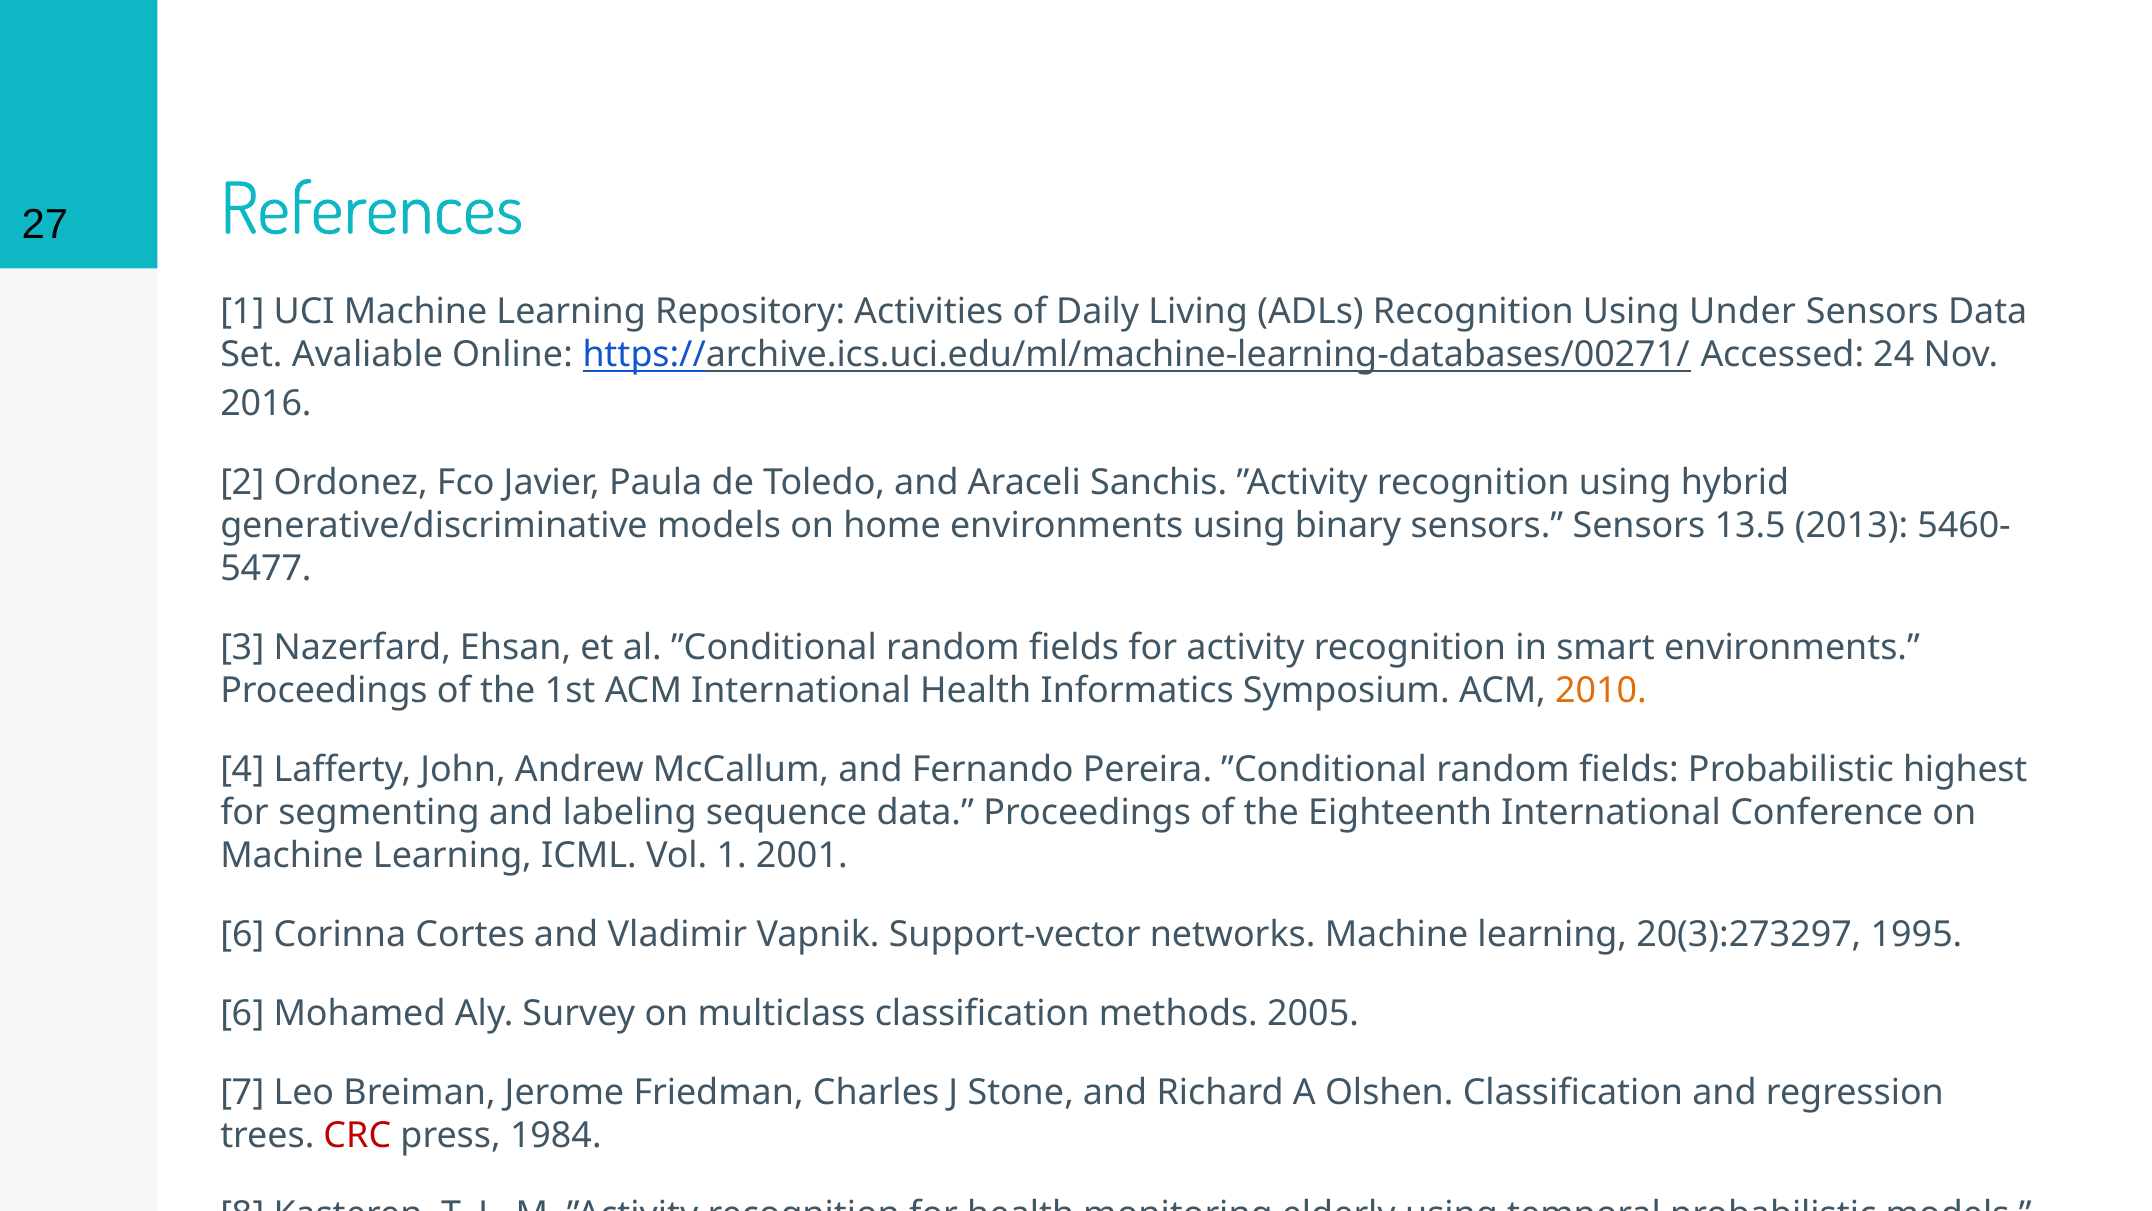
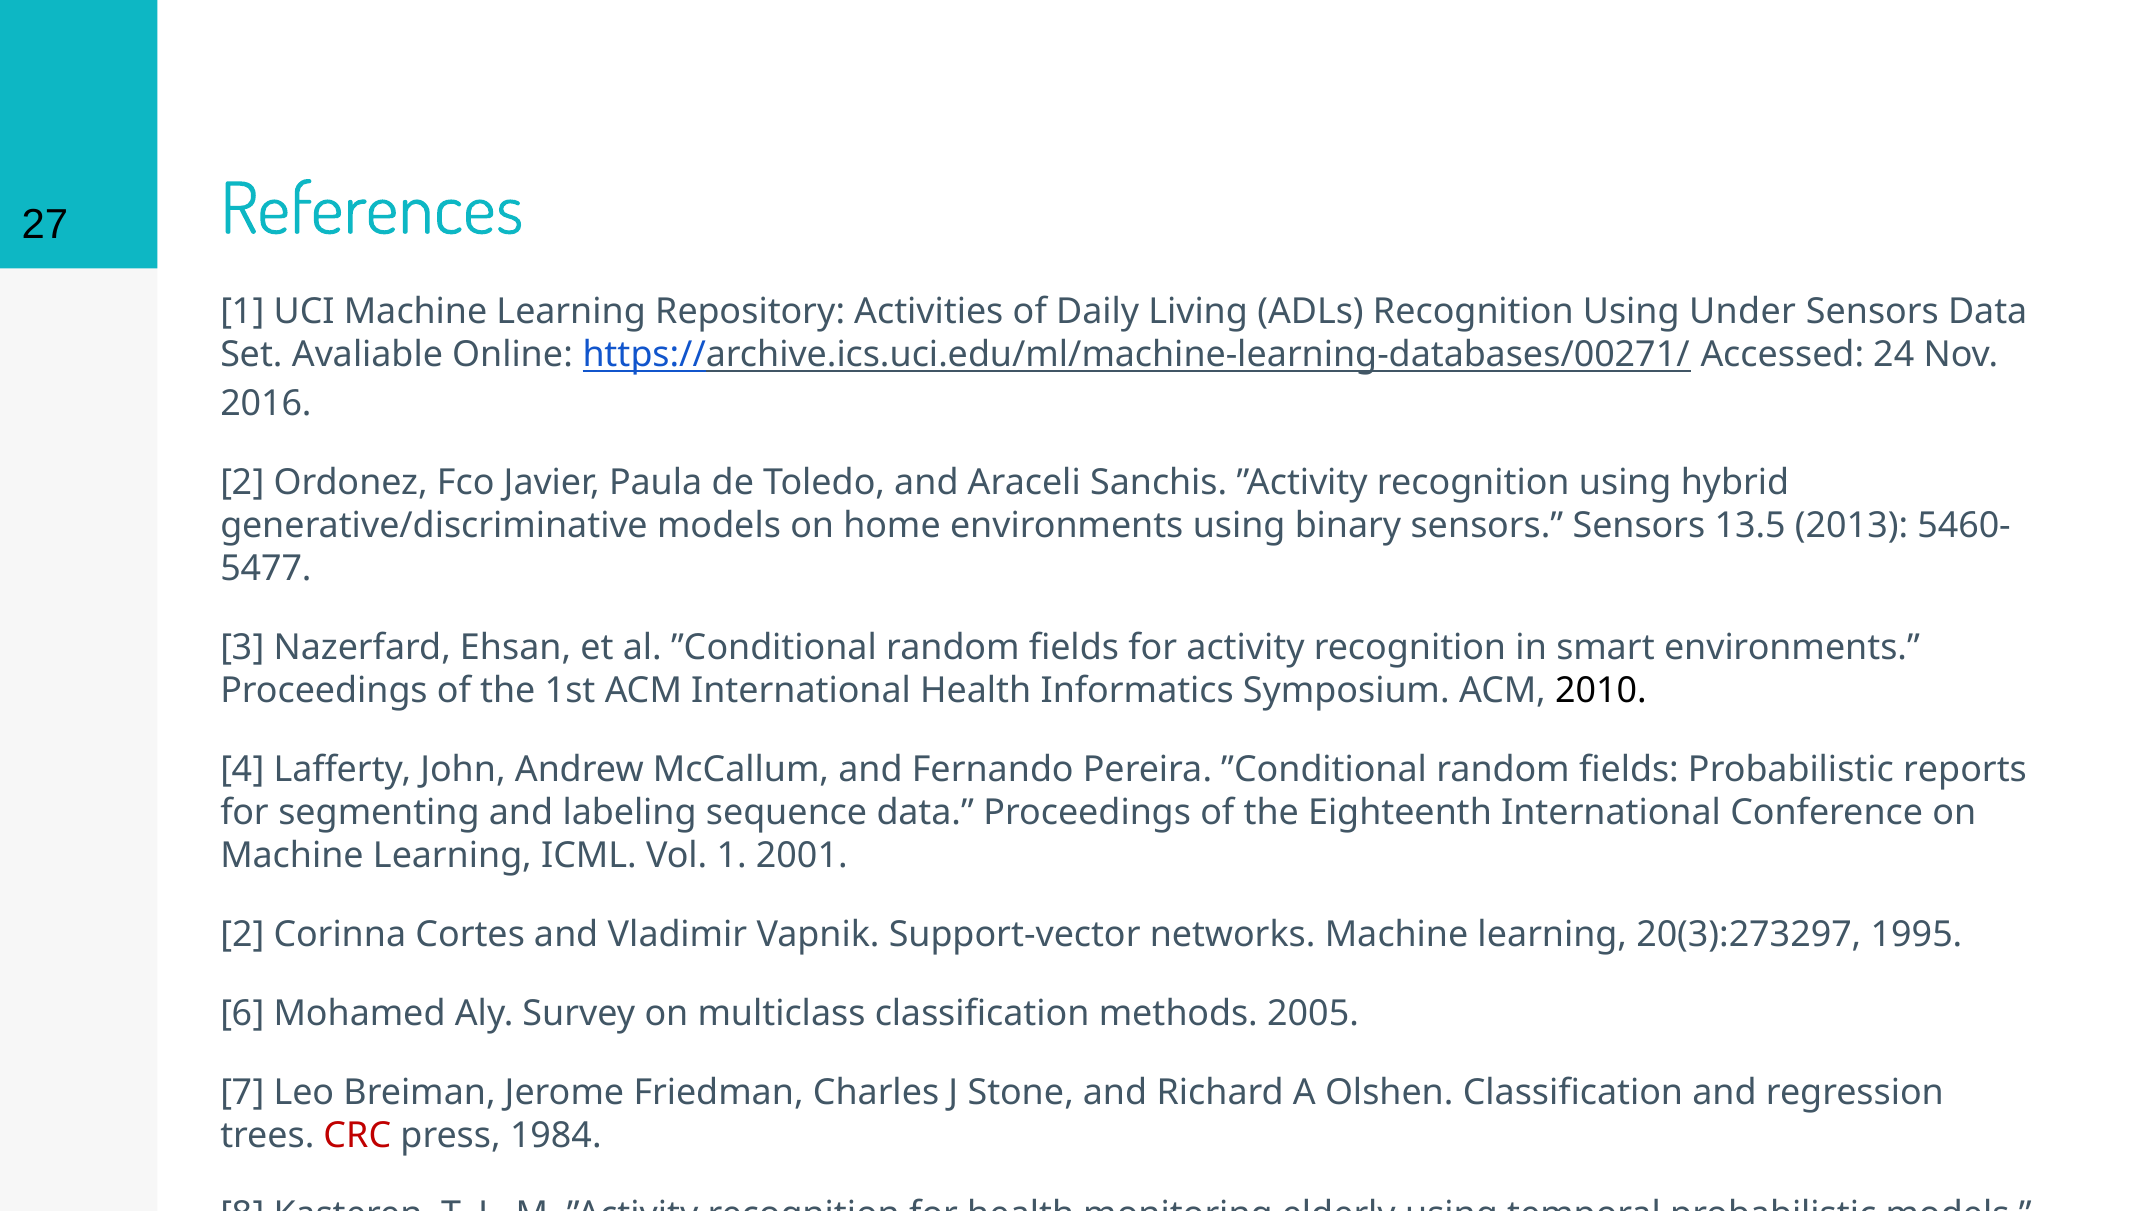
2010 colour: orange -> black (1601, 691)
highest: highest -> reports (1965, 769)
6: 6 -> 2 (242, 934)
